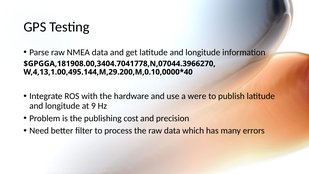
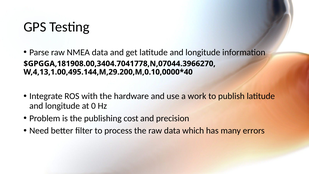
were: were -> work (197, 96)
9: 9 -> 0 (93, 106)
